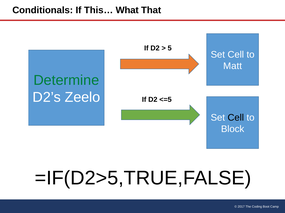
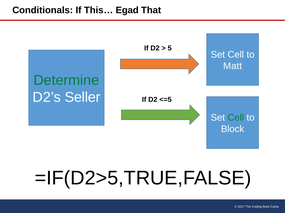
What: What -> Egad (127, 10)
Zeelo: Zeelo -> Seller (83, 98)
Cell colour: black -> green (236, 118)
